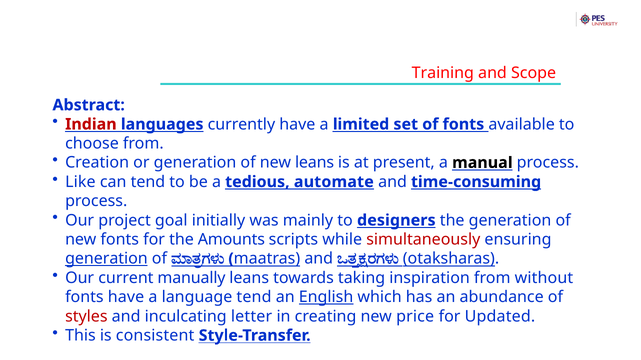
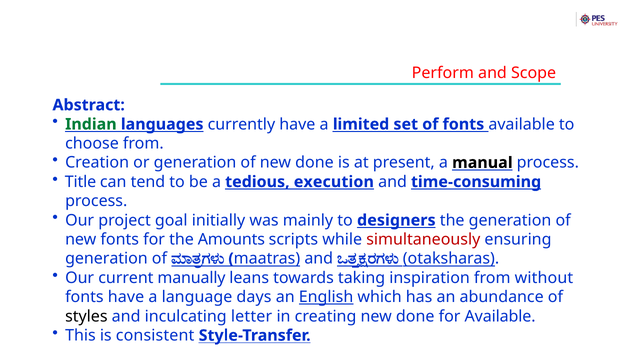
Training: Training -> Perform (443, 73)
Indian colour: red -> green (91, 124)
of new leans: leans -> done (314, 163)
Like: Like -> Title (81, 182)
automate: automate -> execution (334, 182)
generation underline: present -> none (106, 259)
language tend: tend -> days (254, 298)
styles colour: red -> black (86, 317)
creating new price: price -> done (415, 317)
for Updated: Updated -> Available (500, 317)
